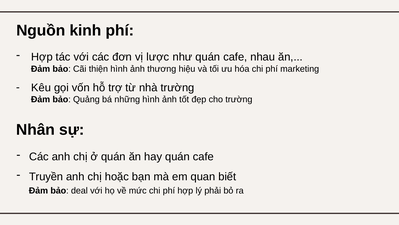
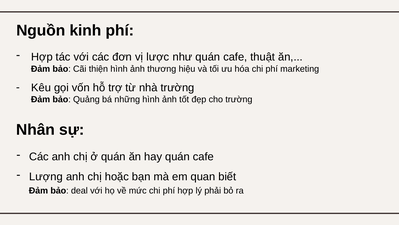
nhau: nhau -> thuật (263, 57)
Truyền: Truyền -> Lượng (46, 176)
